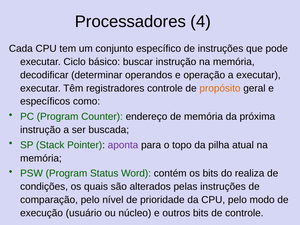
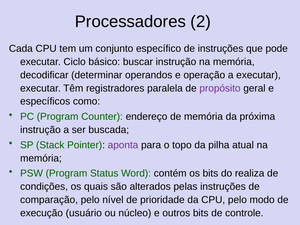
4: 4 -> 2 (201, 22)
registradores controle: controle -> paralela (165, 88)
propósito colour: orange -> purple (220, 88)
